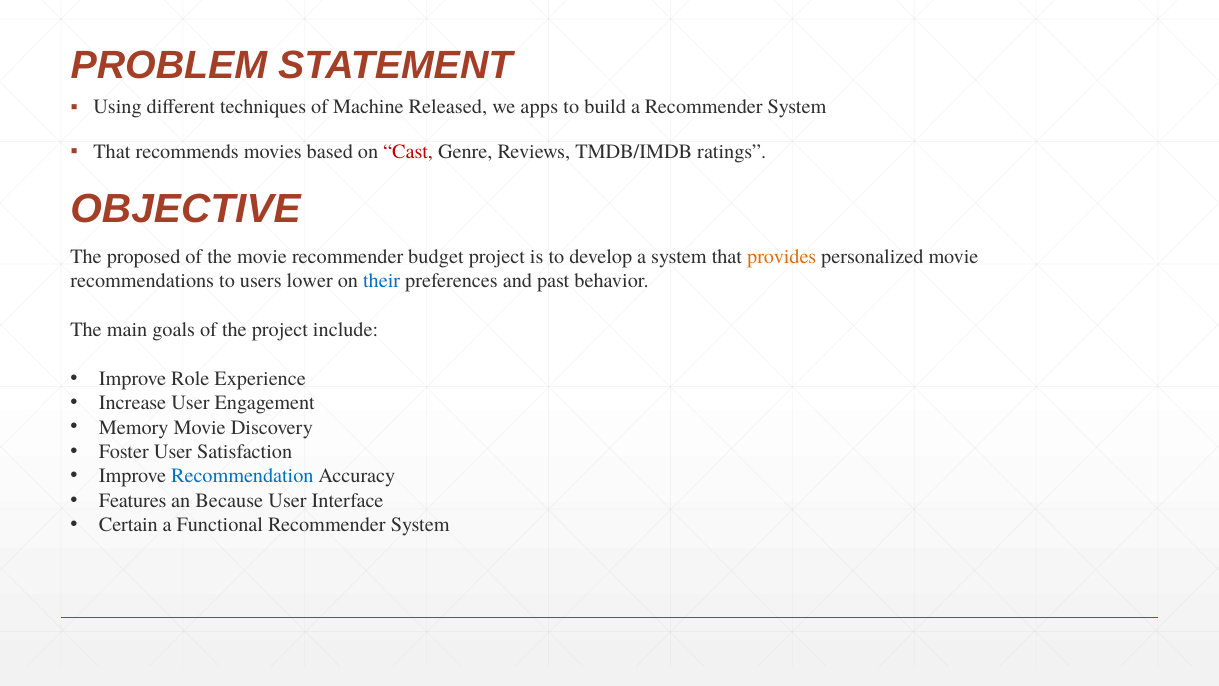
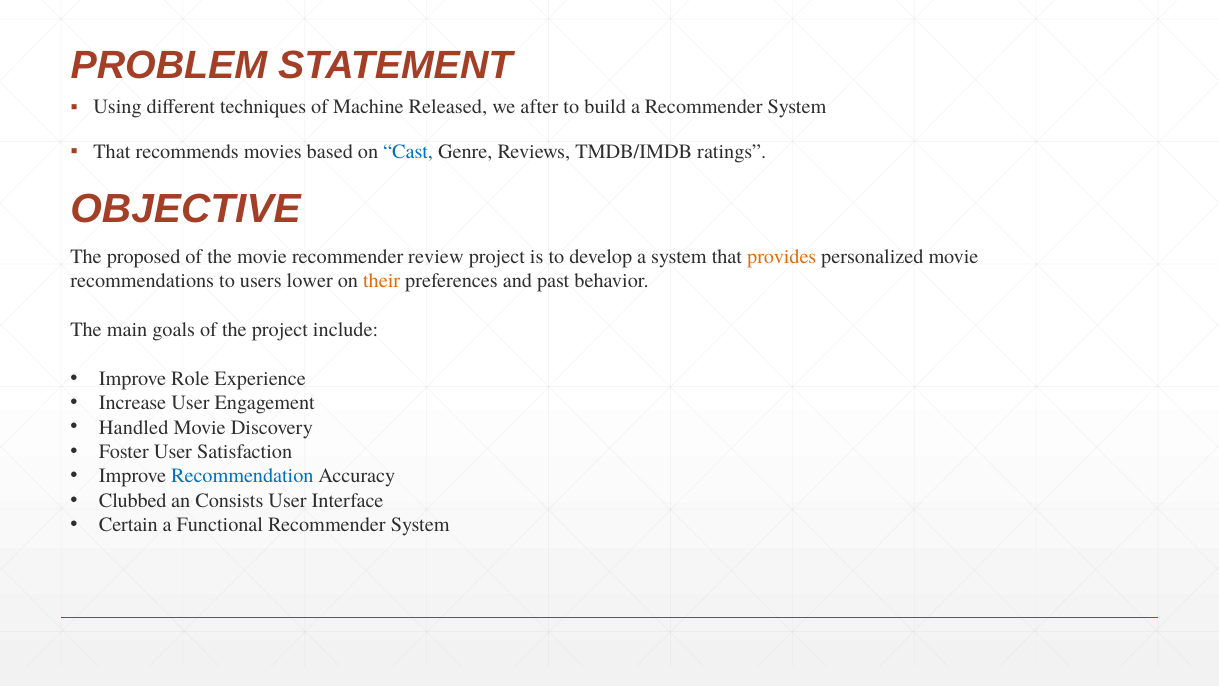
apps: apps -> after (539, 107)
Cast colour: red -> blue (408, 152)
budget: budget -> review (436, 257)
their colour: blue -> orange (382, 281)
Memory: Memory -> Handled (134, 427)
Features: Features -> Clubbed (133, 500)
Because: Because -> Consists (229, 500)
